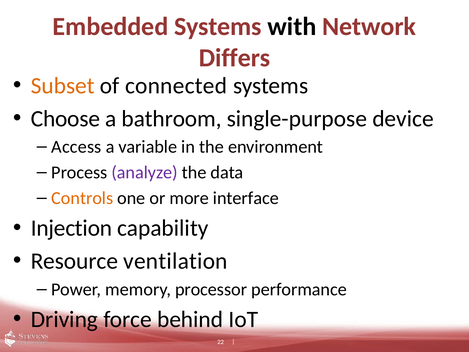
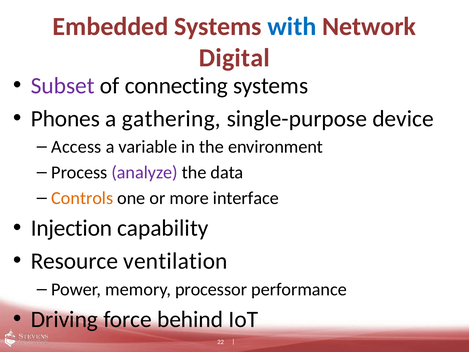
with colour: black -> blue (292, 26)
Differs: Differs -> Digital (234, 58)
Subset colour: orange -> purple (63, 86)
connected: connected -> connecting (176, 86)
Choose: Choose -> Phones (65, 119)
bathroom: bathroom -> gathering (171, 119)
